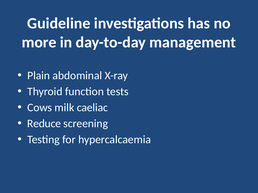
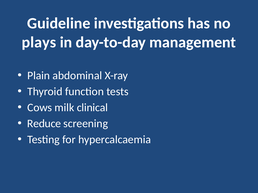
more: more -> plays (39, 42)
caeliac: caeliac -> clinical (92, 108)
